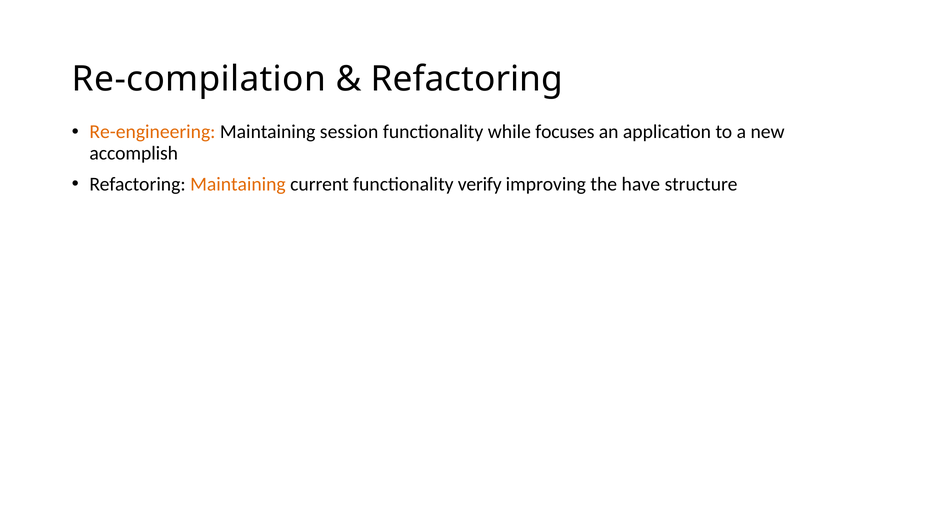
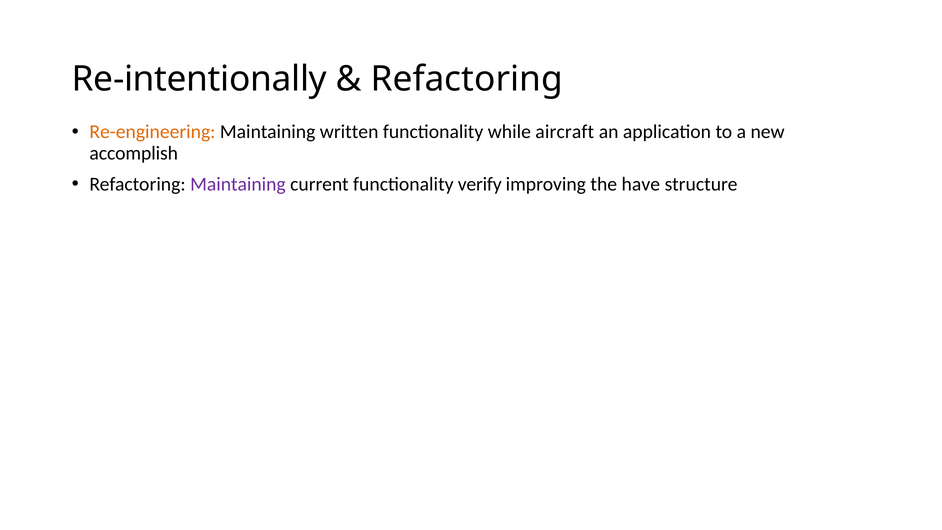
Re-compilation: Re-compilation -> Re-intentionally (199, 79)
session: session -> written (349, 132)
focuses: focuses -> aircraft (565, 132)
Maintaining colour: orange -> purple (238, 184)
